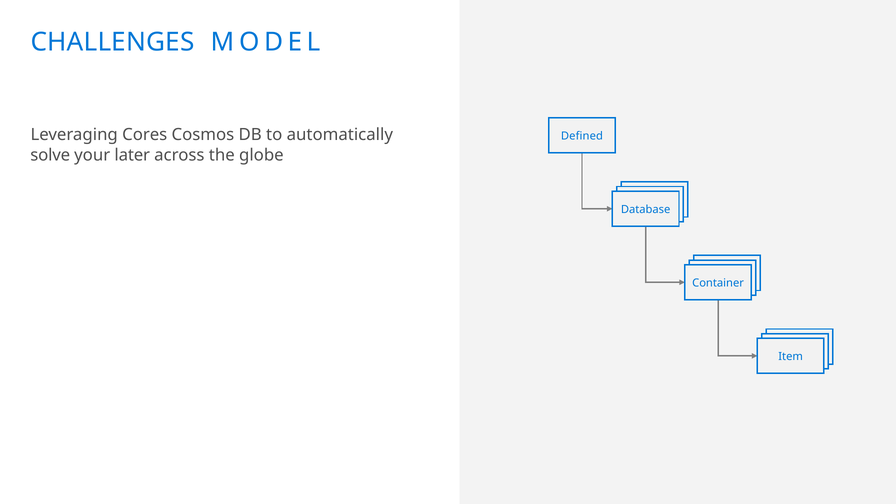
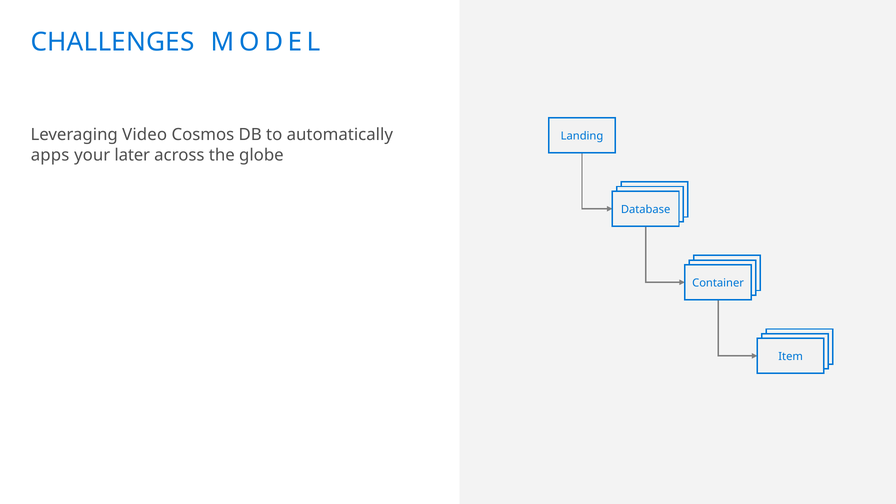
Cores: Cores -> Video (145, 135)
Defined: Defined -> Landing (582, 136)
solve: solve -> apps (50, 155)
